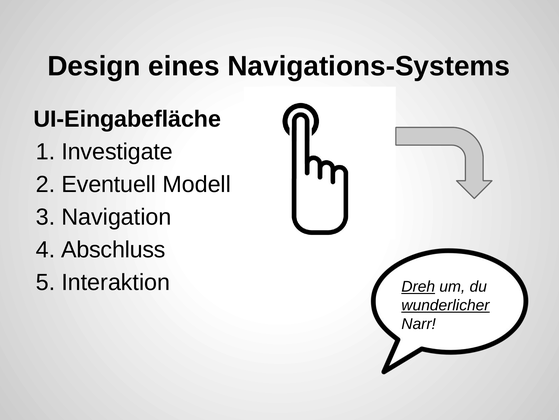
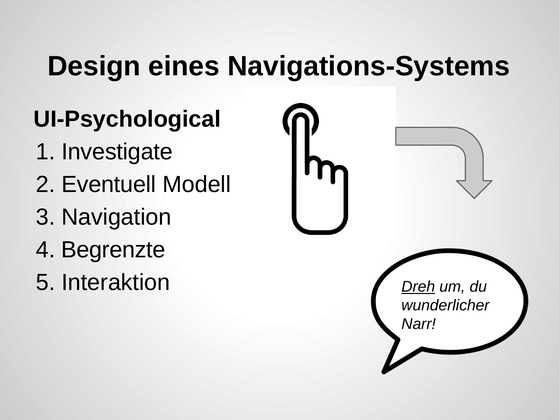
UI-Eingabefläche: UI-Eingabefläche -> UI-Psychological (127, 119)
Abschluss: Abschluss -> Begrenzte (113, 249)
wunderlicher underline: present -> none (445, 305)
